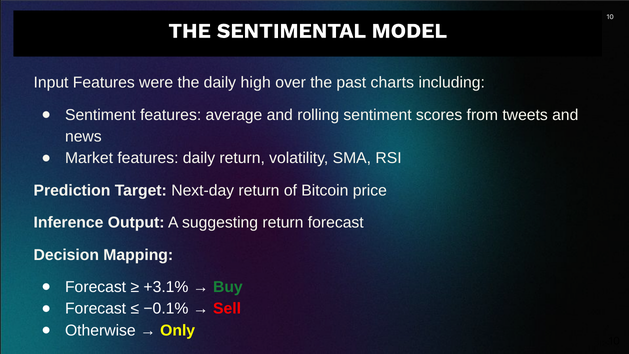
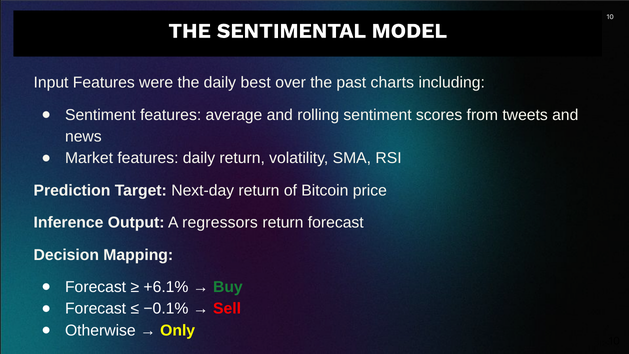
high: high -> best (256, 83)
suggesting: suggesting -> regressors (220, 223)
+3.1%: +3.1% -> +6.1% (166, 287)
